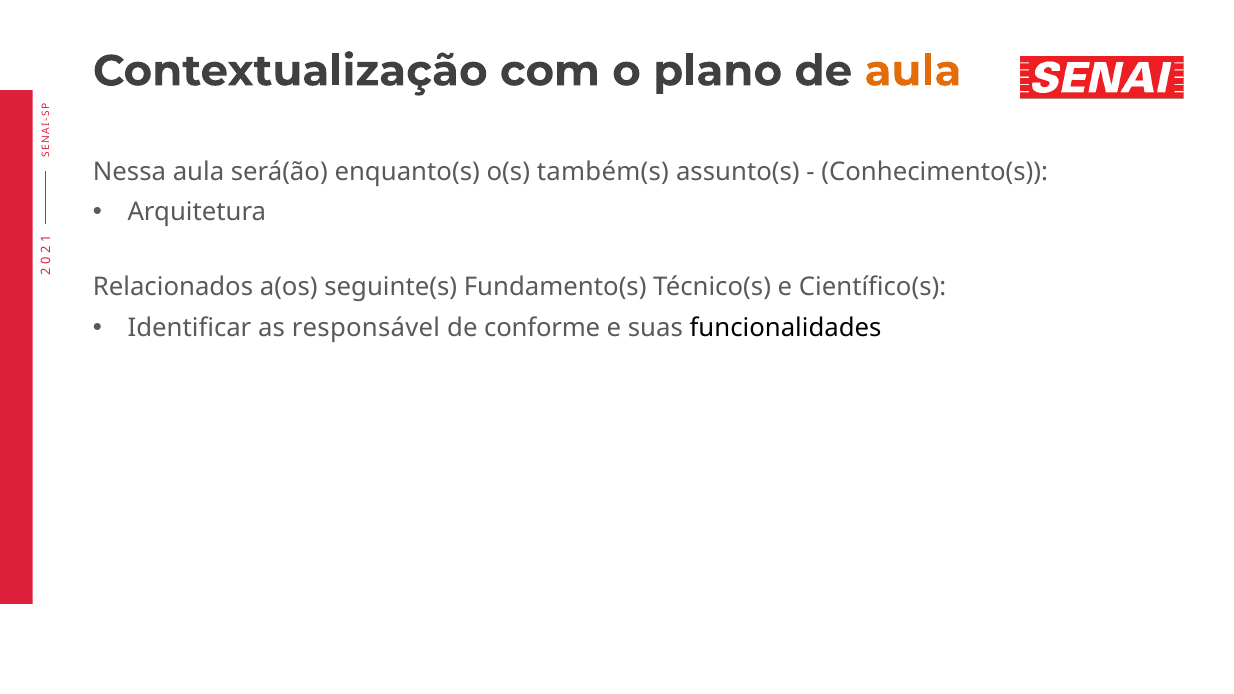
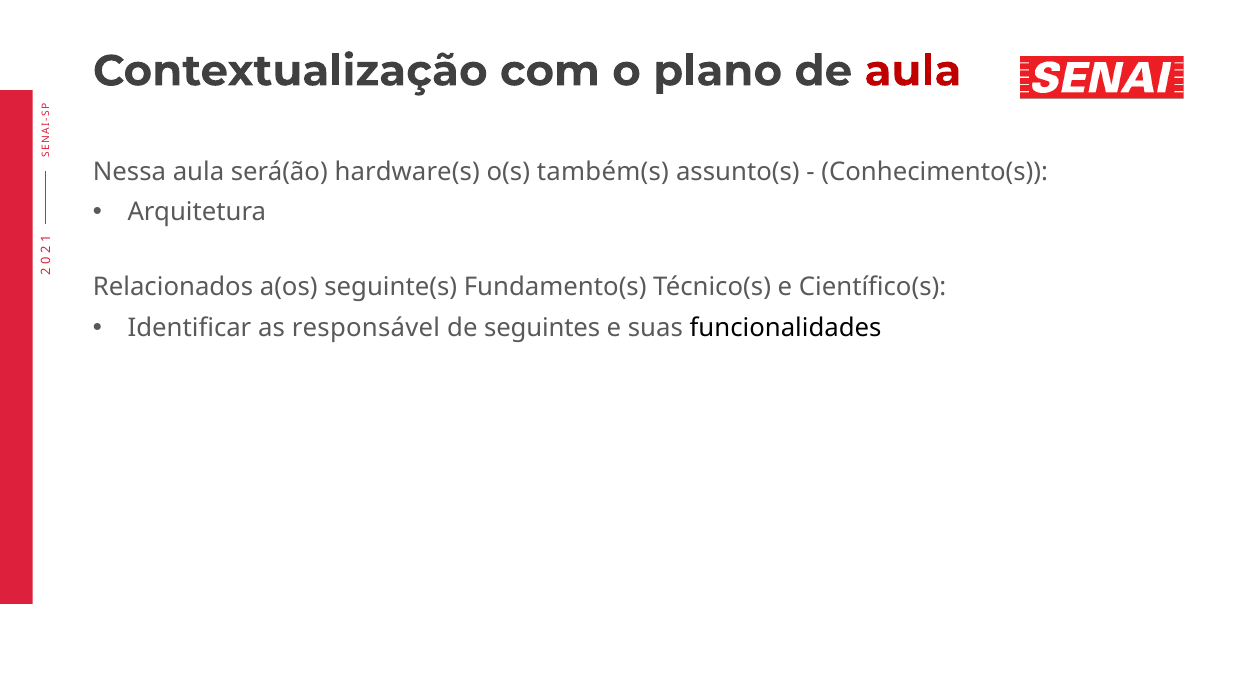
aula colour: orange -> red (913, 71)
enquanto(s: enquanto(s -> hardware(s (407, 172)
conforme: conforme -> seguintes (542, 328)
